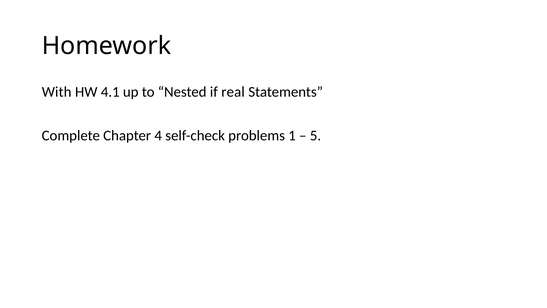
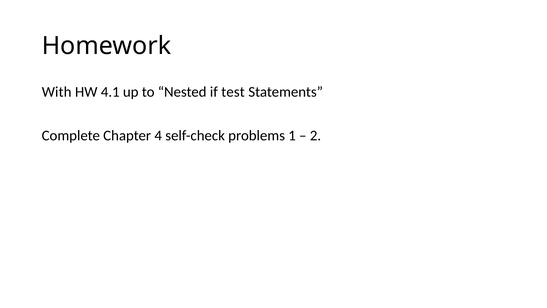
real: real -> test (233, 92)
5: 5 -> 2 (315, 135)
